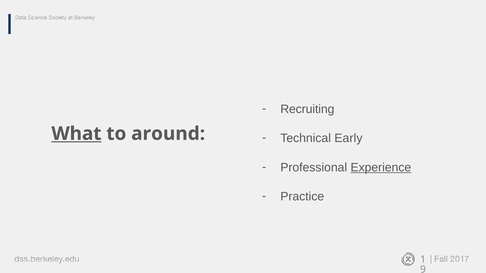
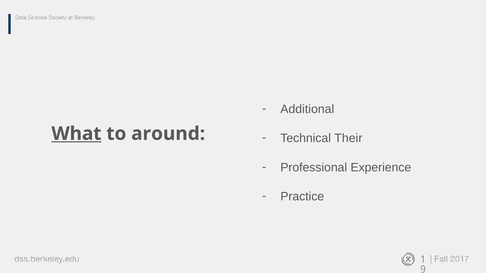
Recruiting: Recruiting -> Additional (307, 109)
Early: Early -> Their (348, 138)
Experience underline: present -> none (381, 168)
